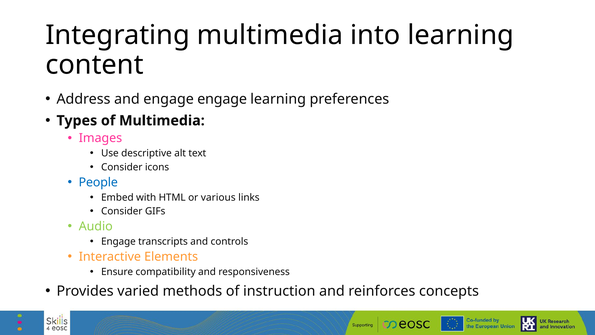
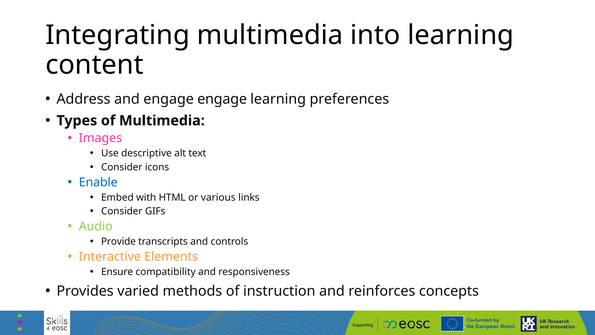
People: People -> Enable (98, 182)
Engage: Engage -> Provide (118, 241)
